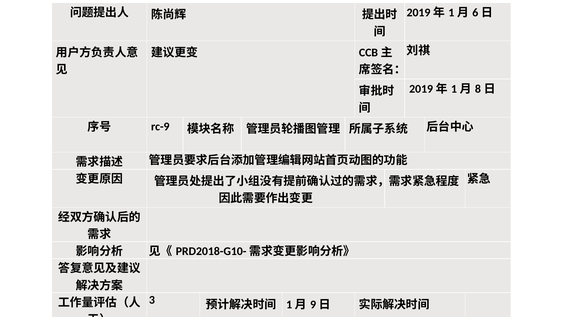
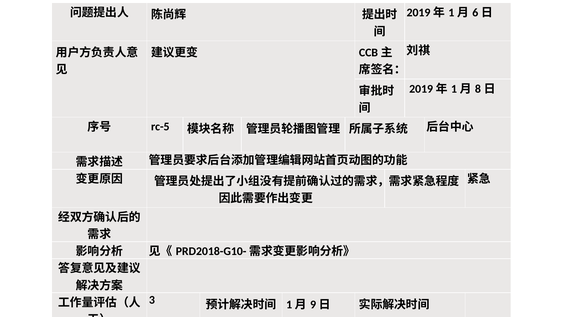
rc-9: rc-9 -> rc-5 (160, 126)
